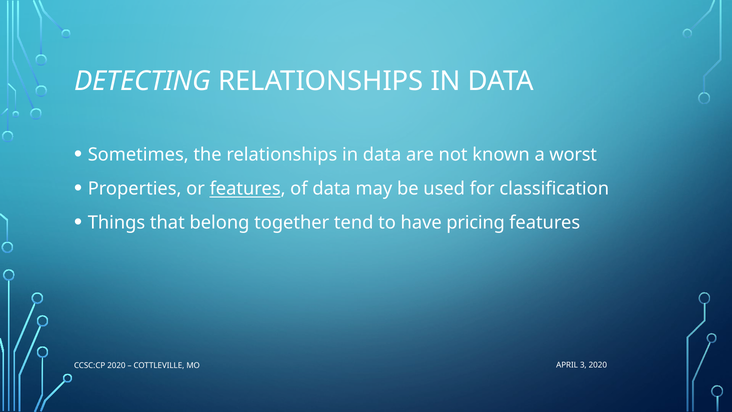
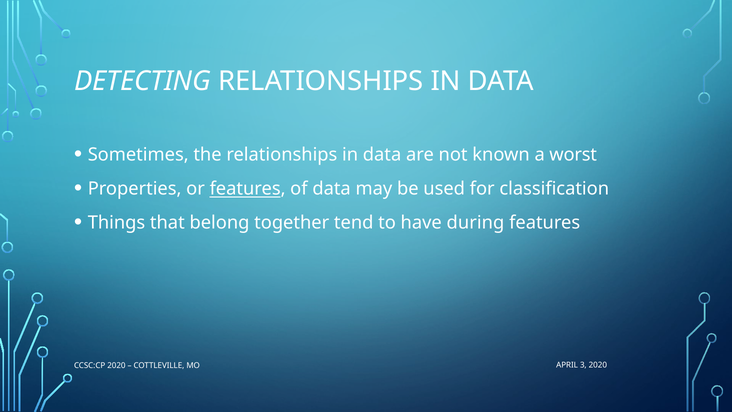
pricing: pricing -> during (475, 222)
